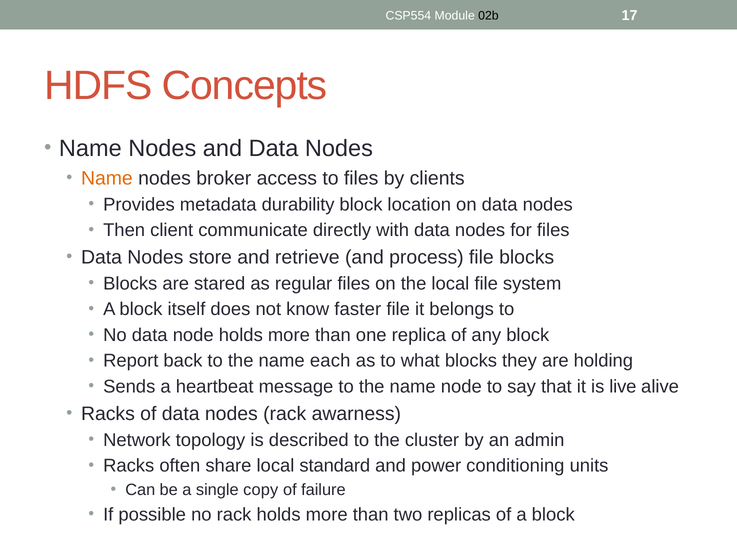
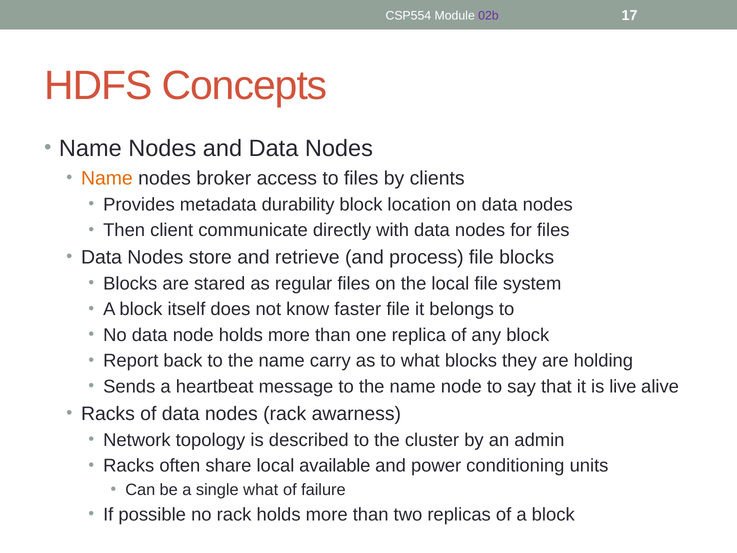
02b colour: black -> purple (488, 16)
each: each -> carry (330, 361)
standard: standard -> available (335, 466)
single copy: copy -> what (261, 490)
